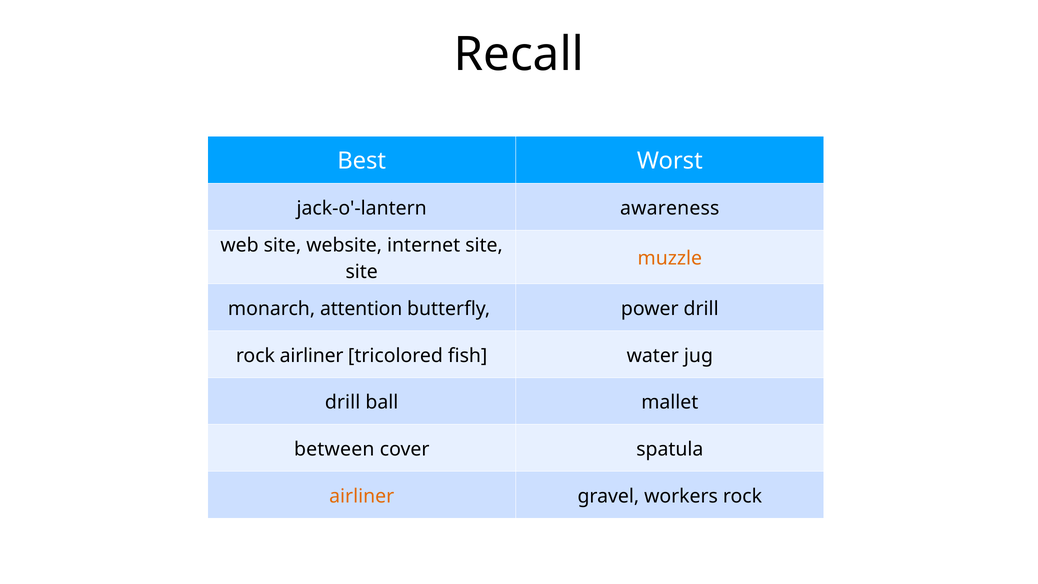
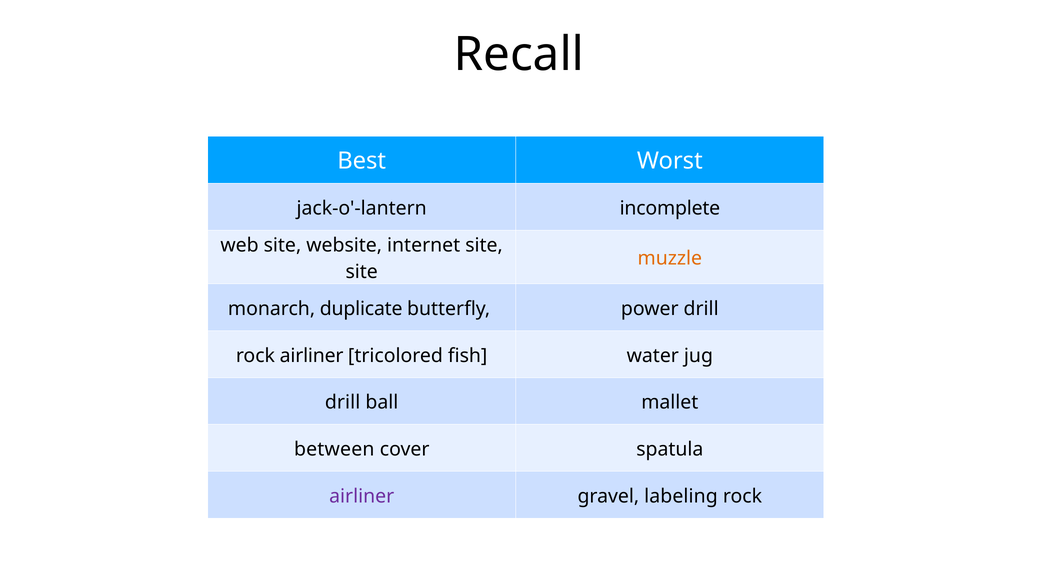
awareness: awareness -> incomplete (670, 208)
attention: attention -> duplicate (361, 309)
airliner colour: orange -> purple (362, 496)
workers: workers -> labeling (681, 496)
